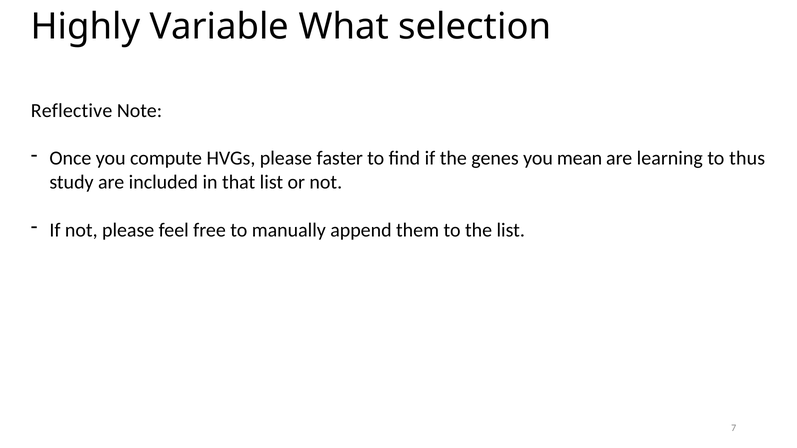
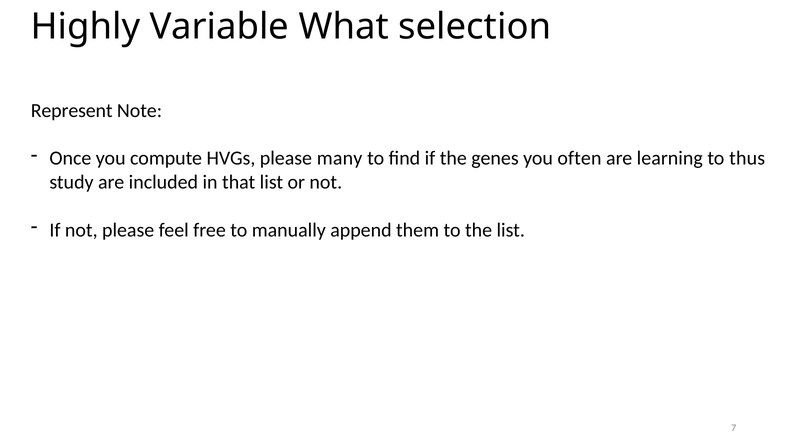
Reflective: Reflective -> Represent (72, 111)
faster: faster -> many (340, 158)
mean: mean -> often (579, 158)
